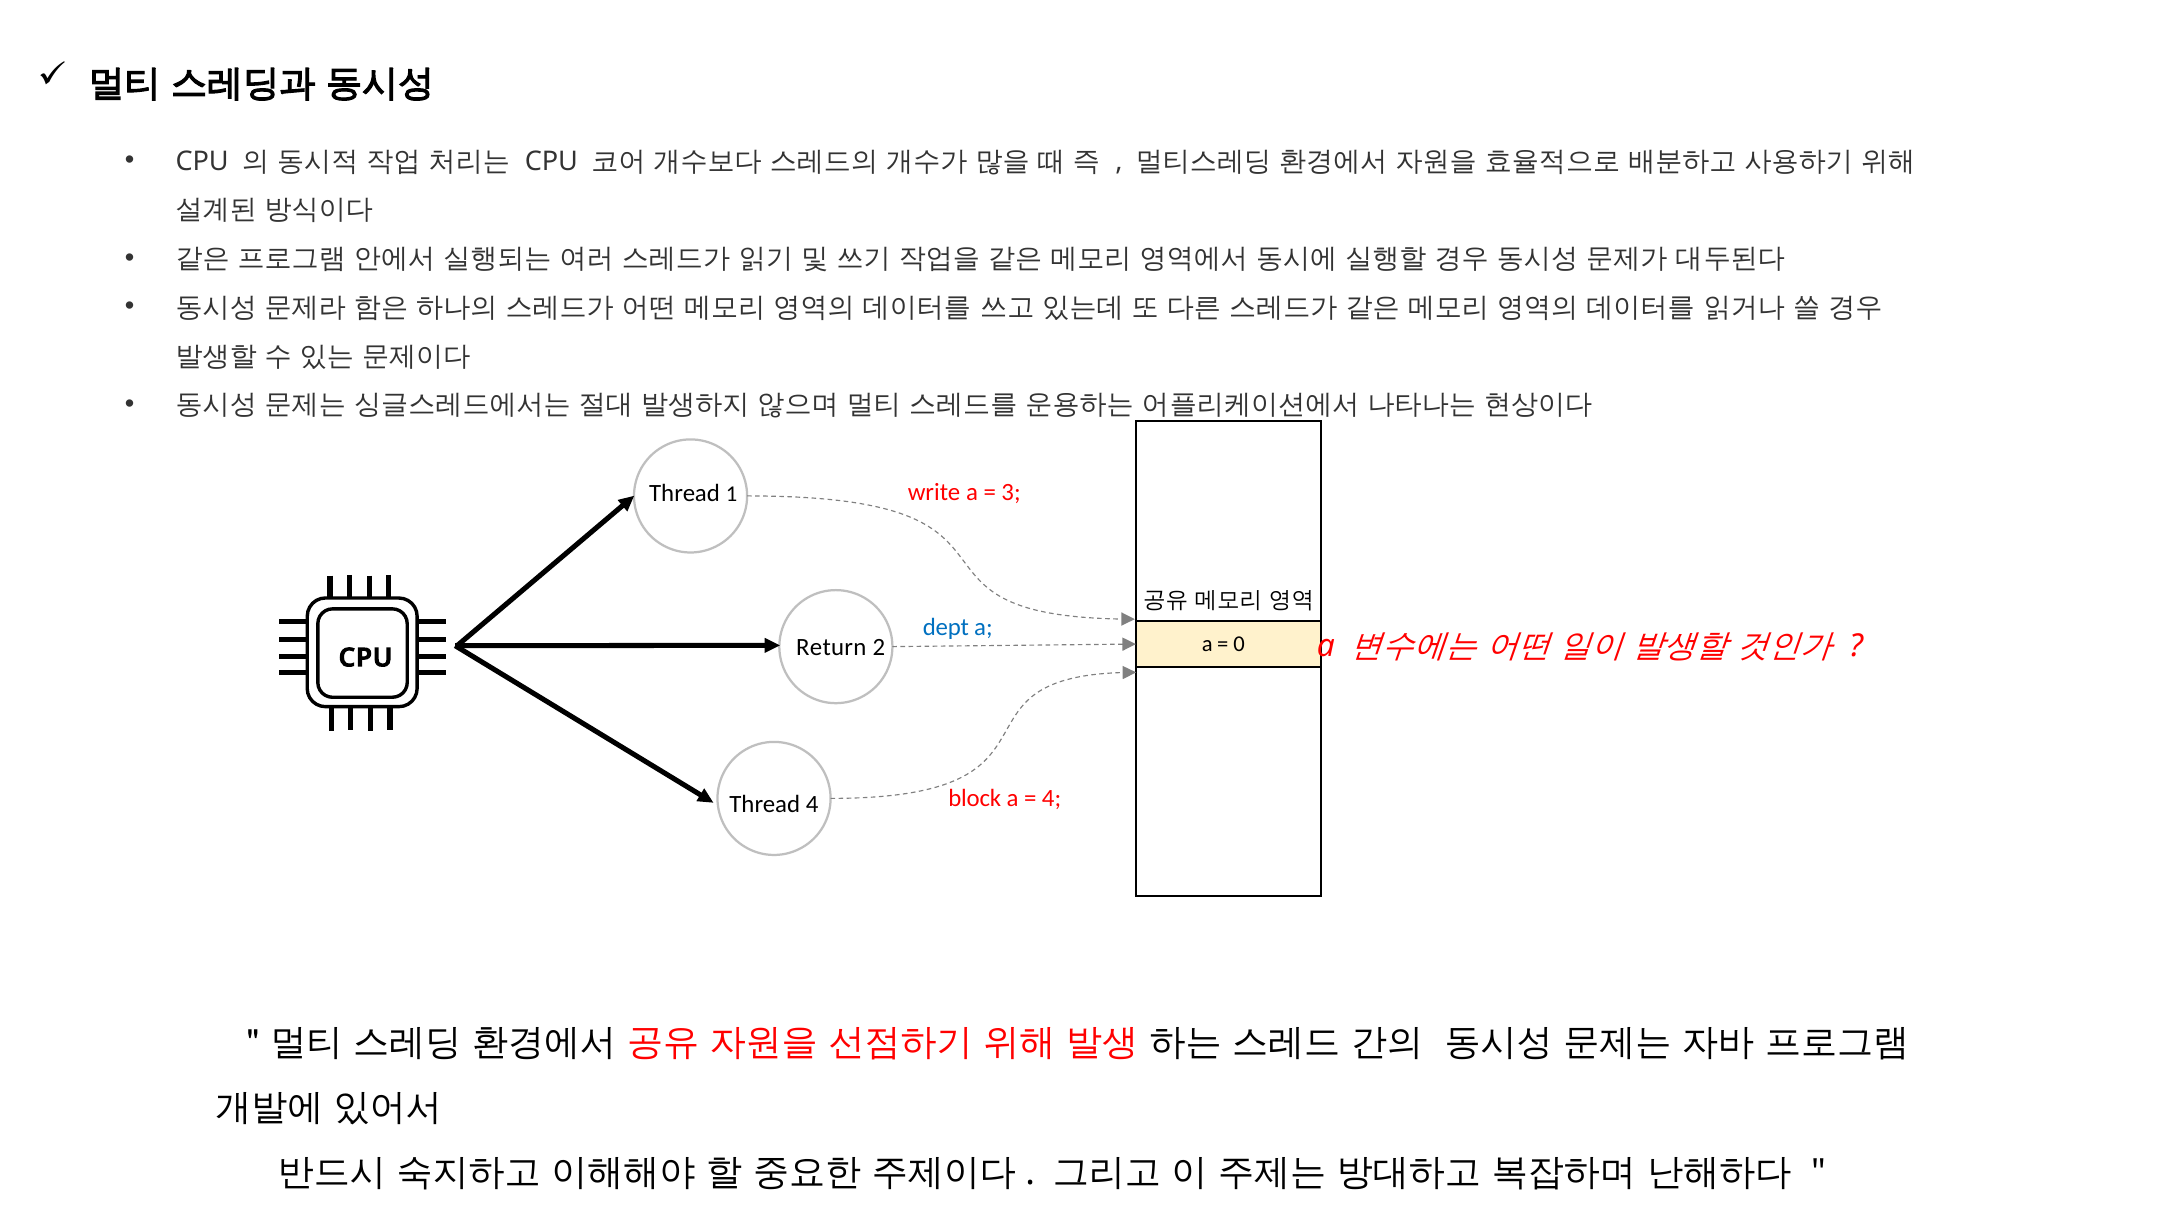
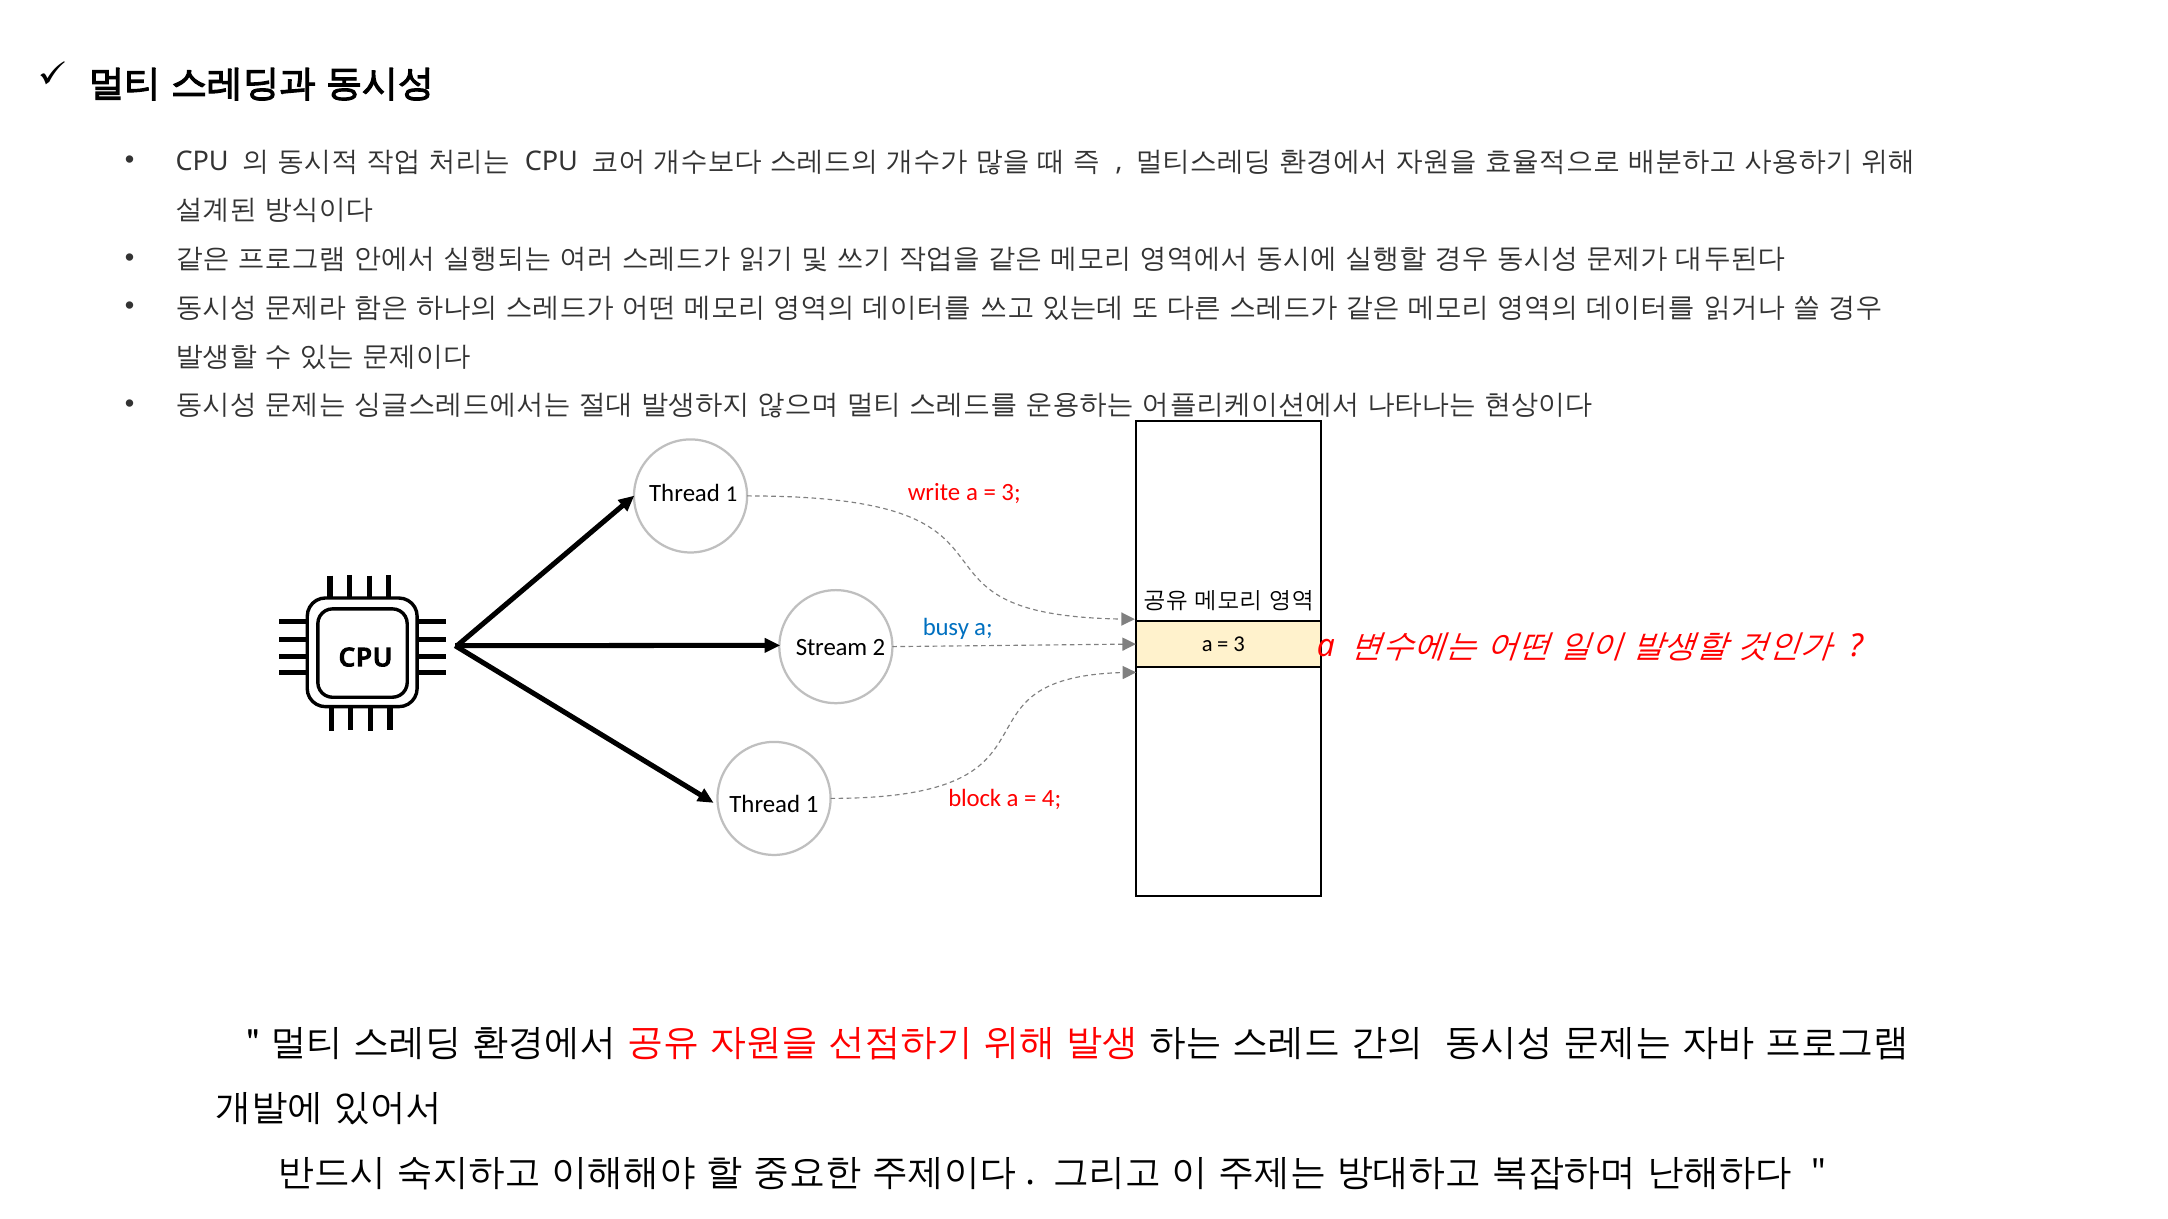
dept: dept -> busy (946, 628)
0: 0 -> 3 (1239, 645)
Return: Return -> Stream (832, 647)
4: 4 -> 1 (812, 805)
